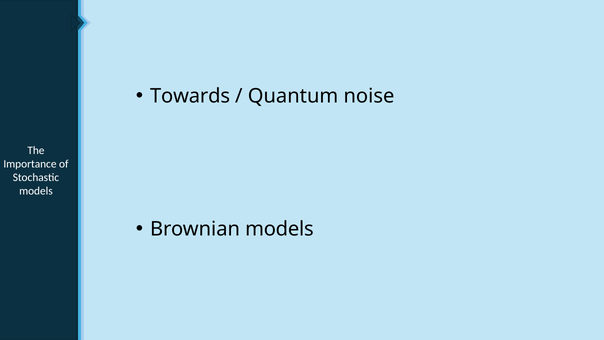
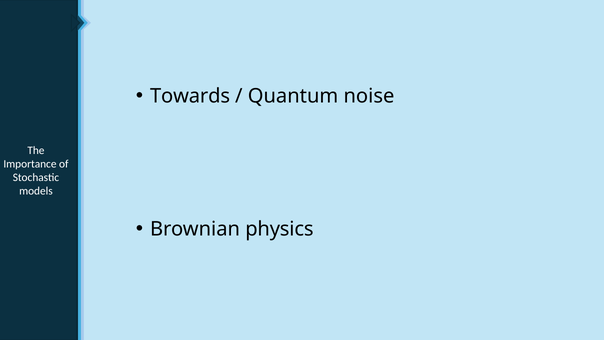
Brownian models: models -> physics (279, 229)
